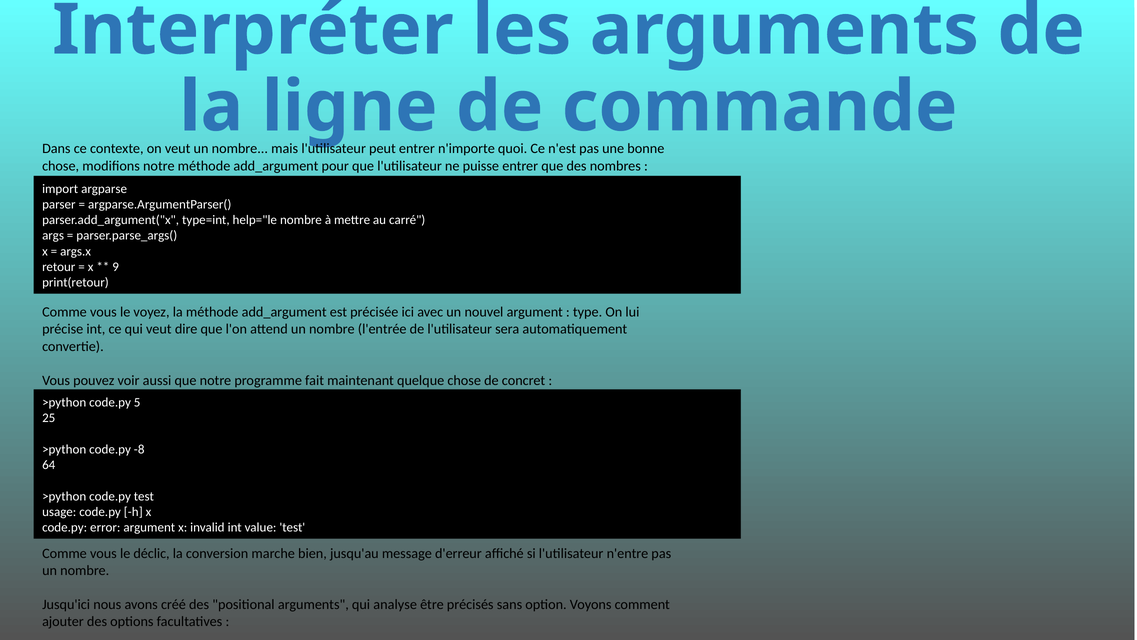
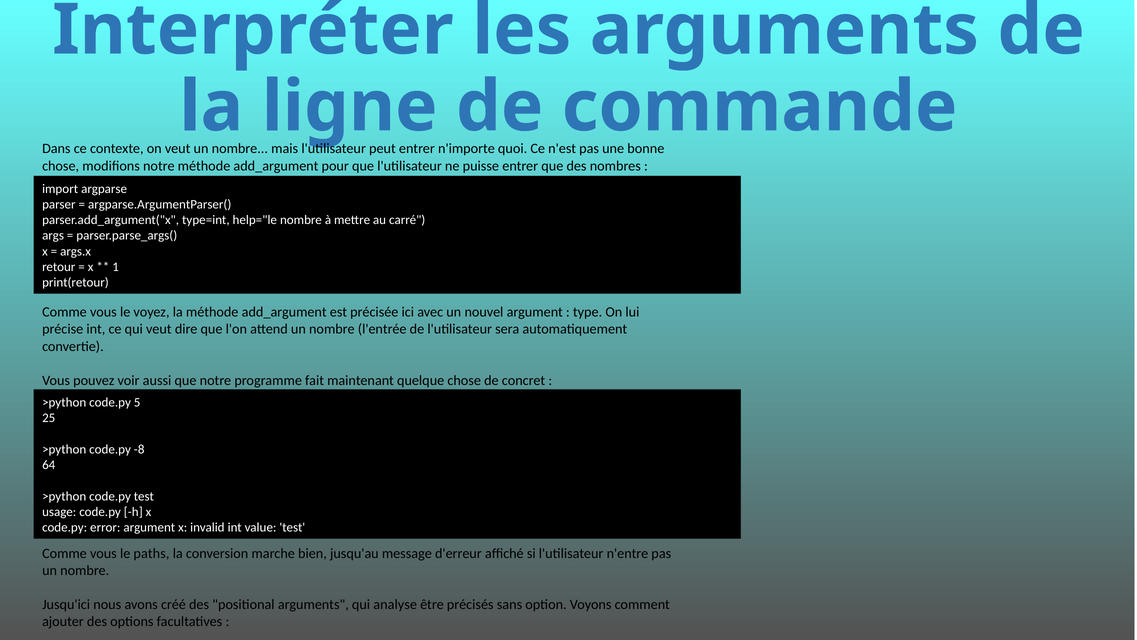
9: 9 -> 1 (116, 267)
déclic: déclic -> paths (151, 553)
